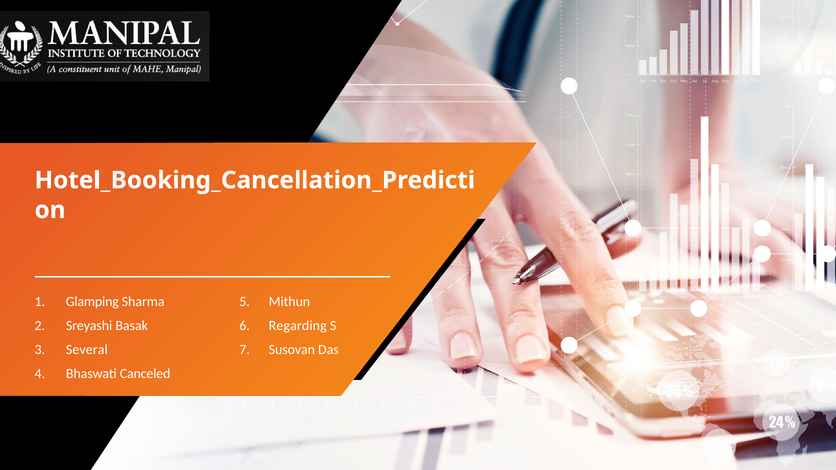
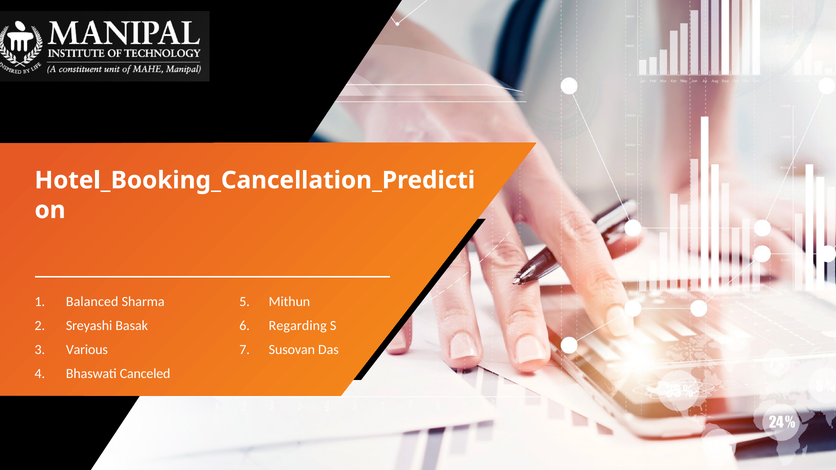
Glamping: Glamping -> Balanced (92, 302)
Several: Several -> Various (87, 350)
